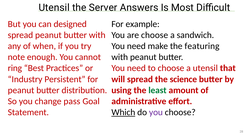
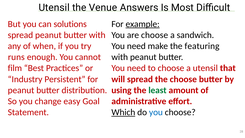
Server: Server -> Venue (103, 8)
designed: designed -> solutions (70, 24)
example underline: none -> present (143, 24)
note: note -> runs (16, 57)
ring: ring -> film (15, 68)
the science: science -> choose (183, 79)
pass: pass -> easy (72, 101)
you colour: purple -> blue (156, 112)
